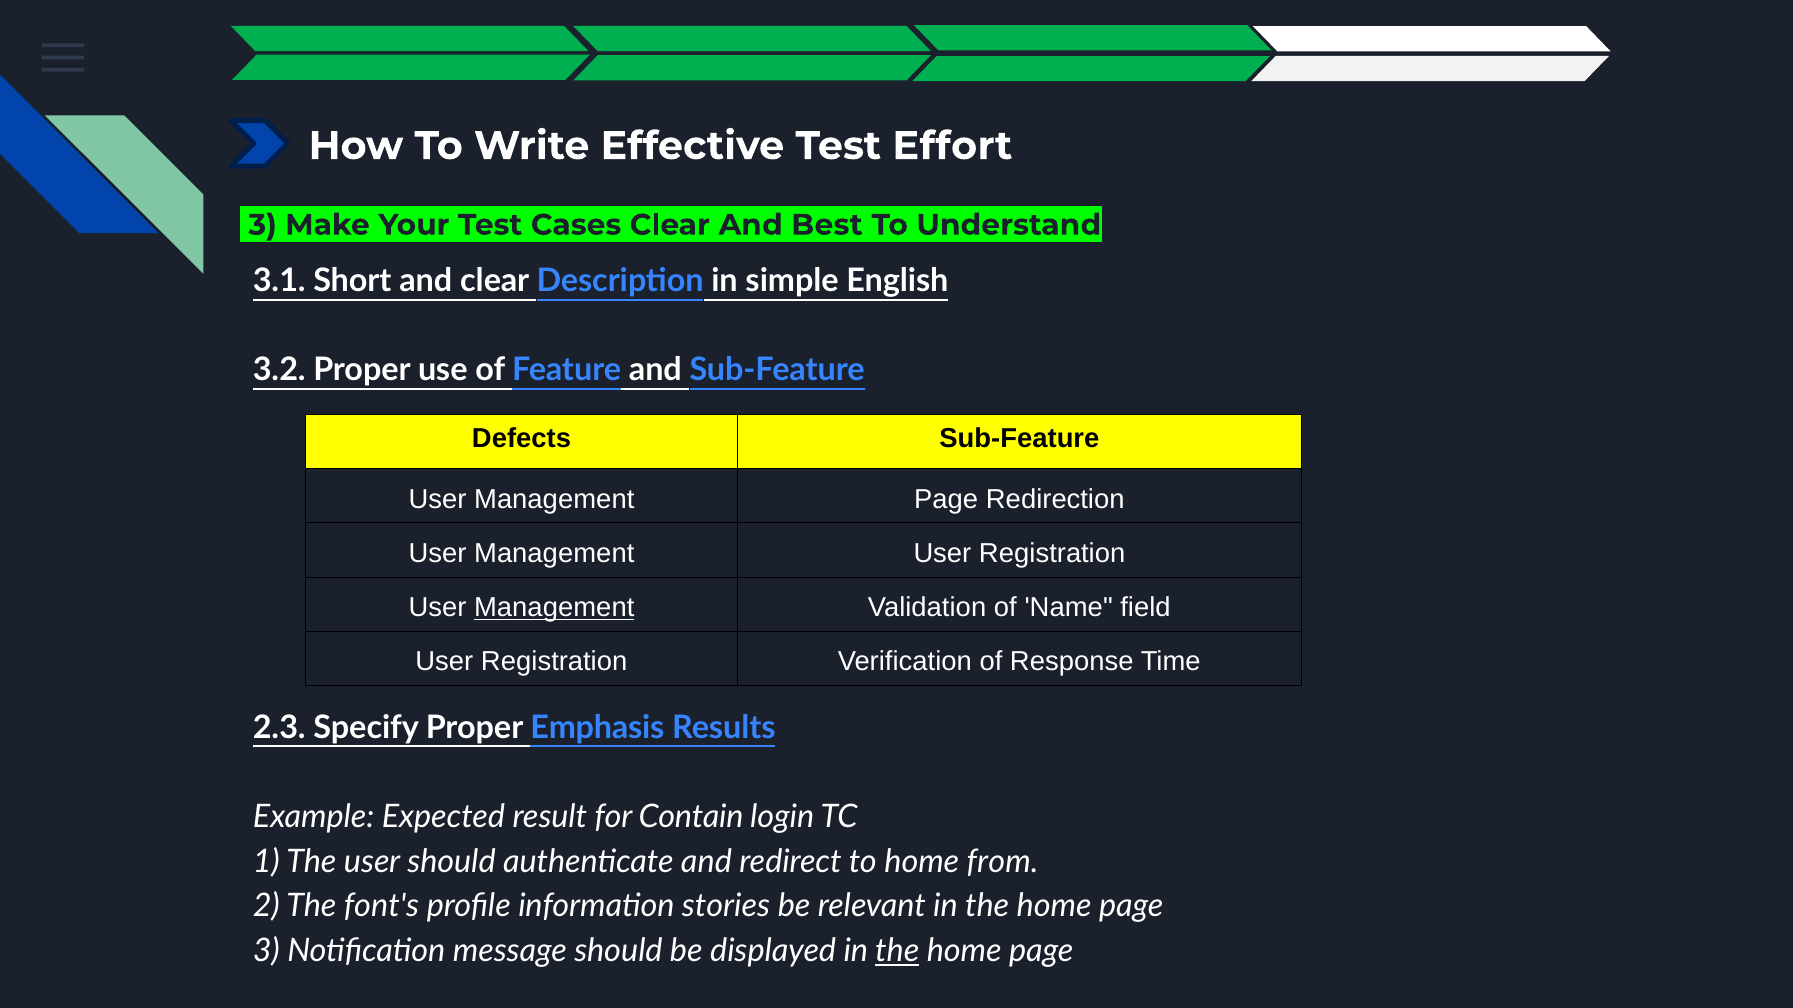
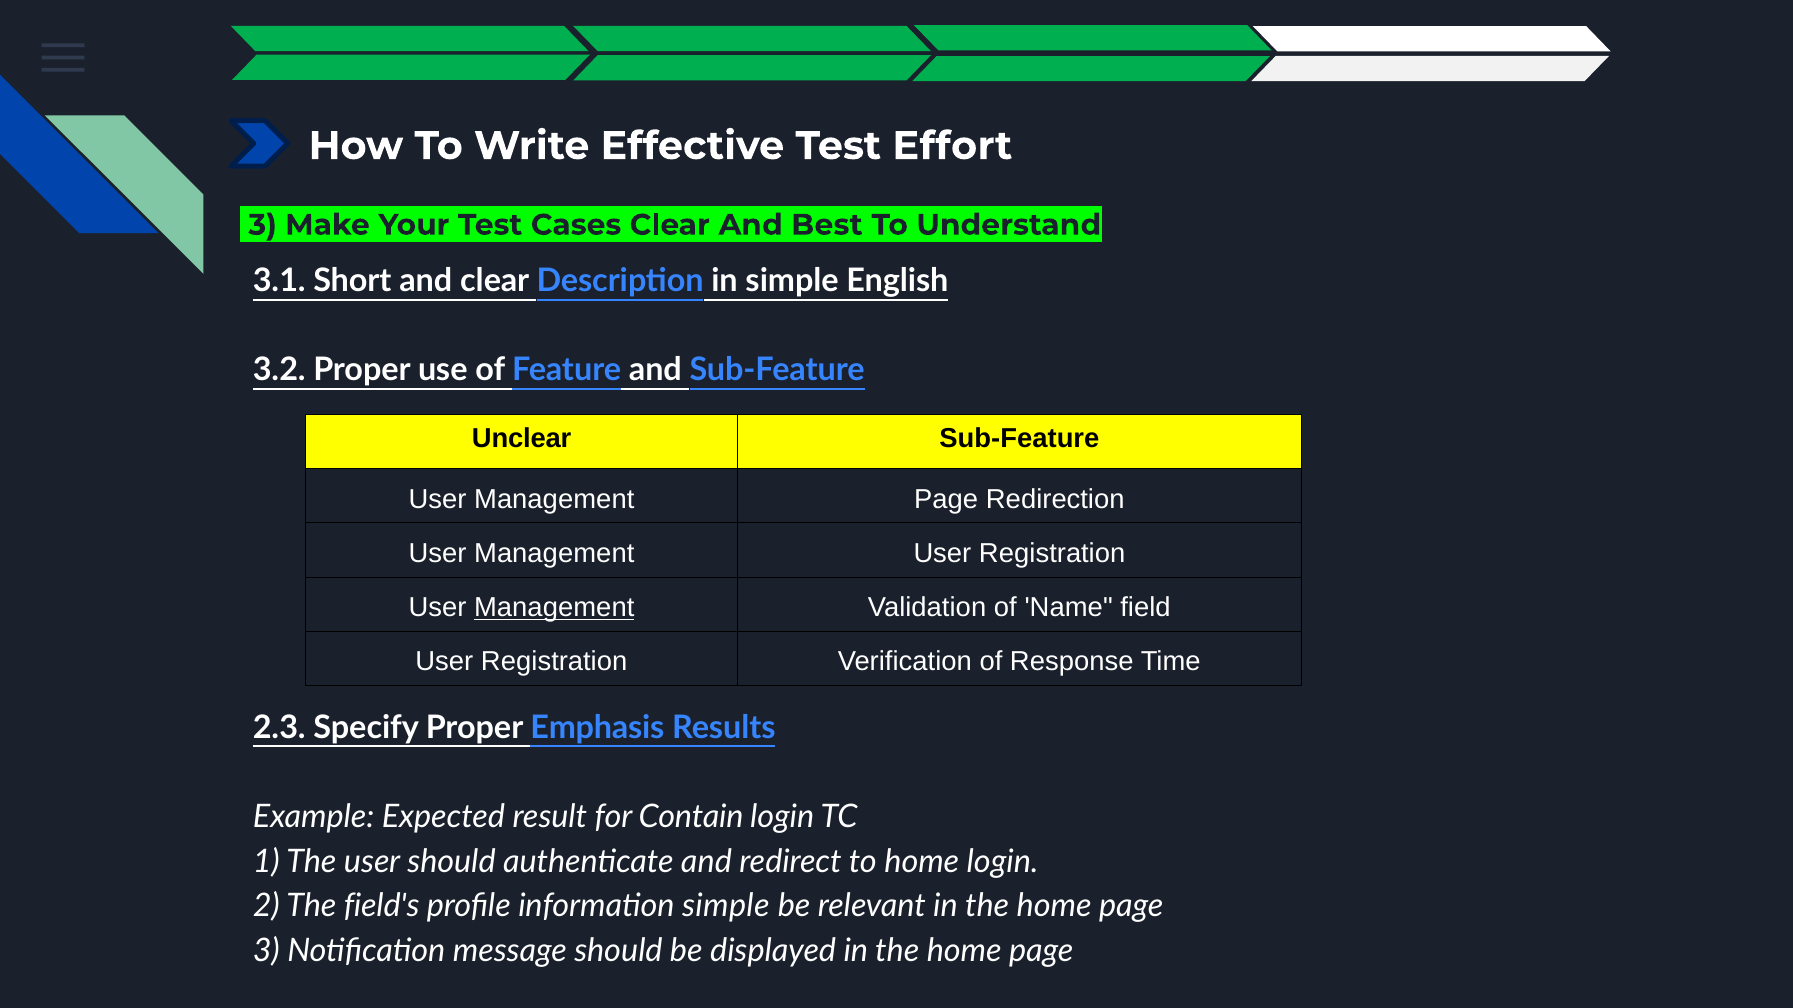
Defects: Defects -> Unclear (522, 439)
home from: from -> login (1003, 862)
font's: font's -> field's (382, 907)
information stories: stories -> simple (726, 907)
the underline: present -> none (897, 951)
